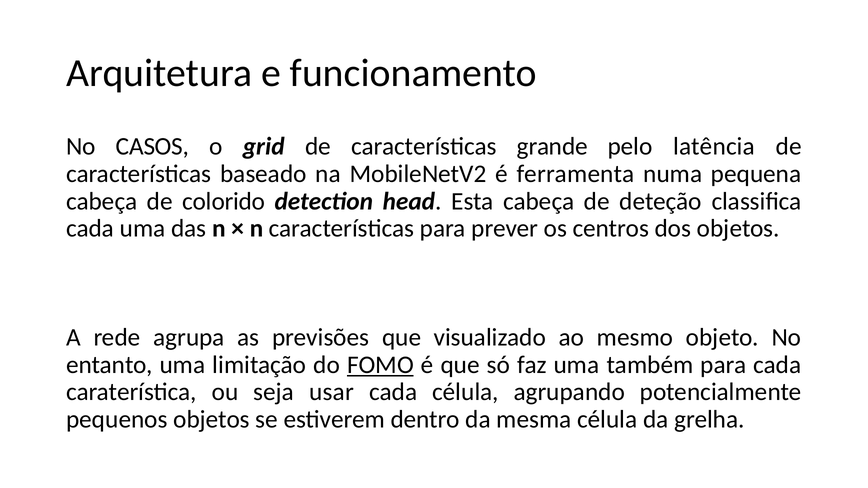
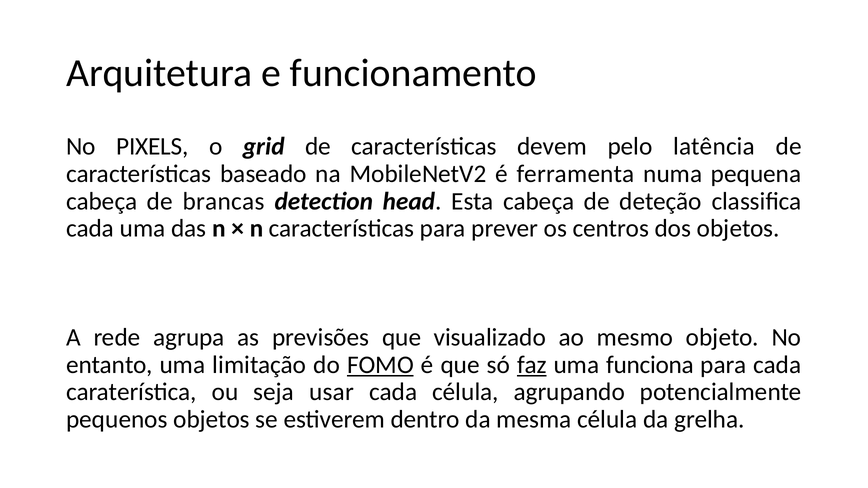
CASOS: CASOS -> PIXELS (152, 147)
grande: grande -> devem (552, 147)
colorido: colorido -> brancas (224, 201)
faz underline: none -> present (532, 365)
também: também -> funciona (650, 365)
